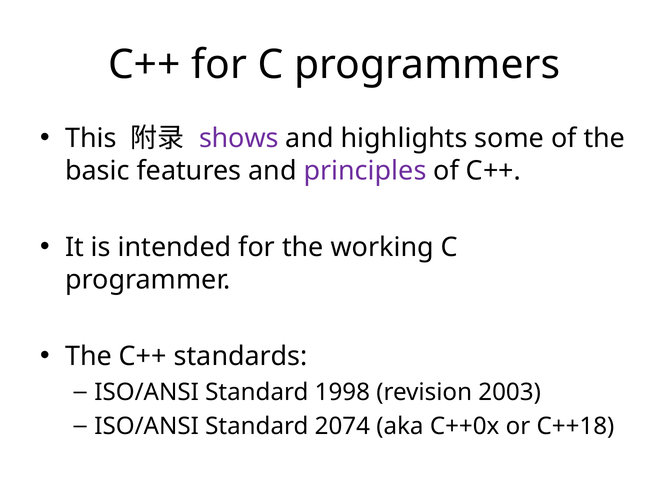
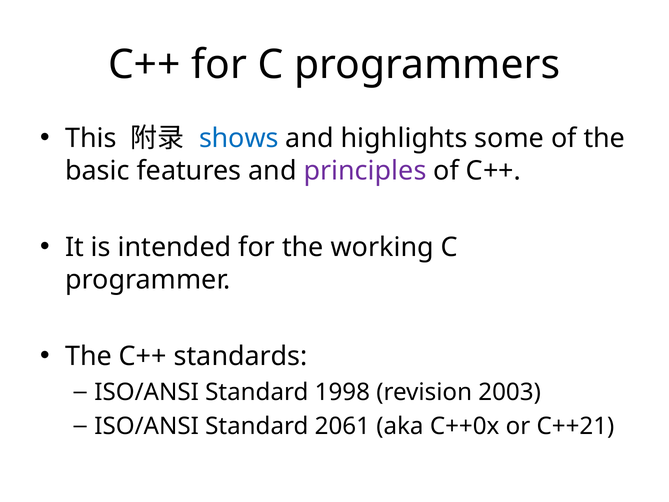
shows colour: purple -> blue (239, 138)
2074: 2074 -> 2061 (342, 426)
C++18: C++18 -> C++21 (575, 426)
